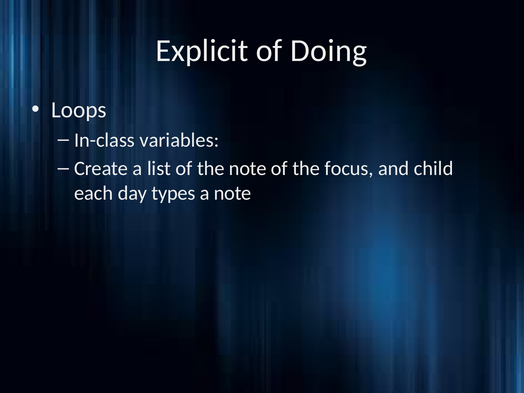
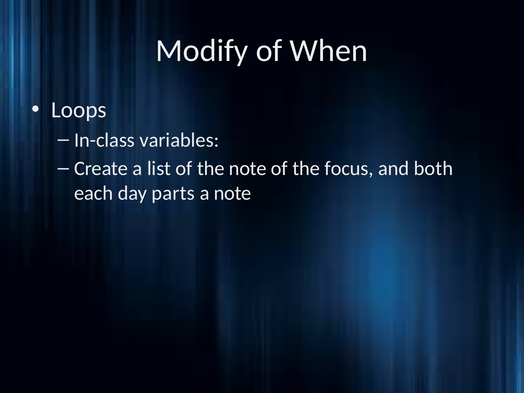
Explicit: Explicit -> Modify (202, 51)
Doing: Doing -> When (329, 51)
child: child -> both (434, 169)
types: types -> parts (173, 193)
